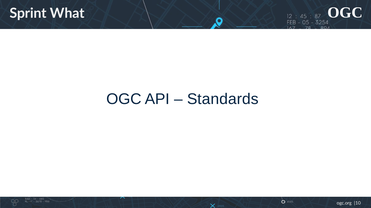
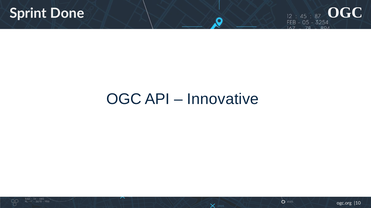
What: What -> Done (67, 13)
Standards: Standards -> Innovative (223, 99)
